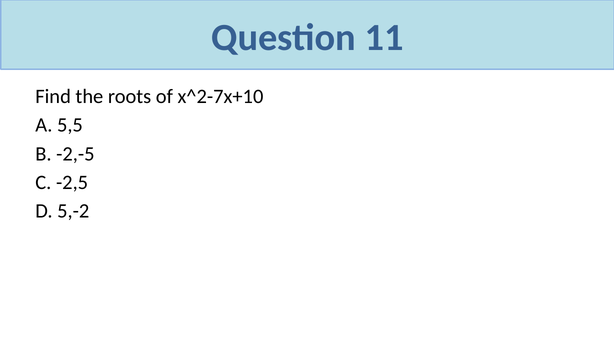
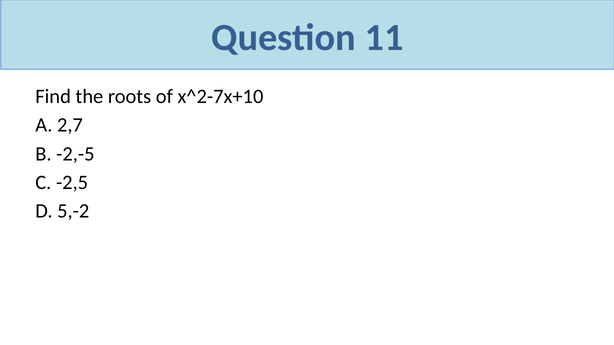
5,5: 5,5 -> 2,7 (70, 125)
